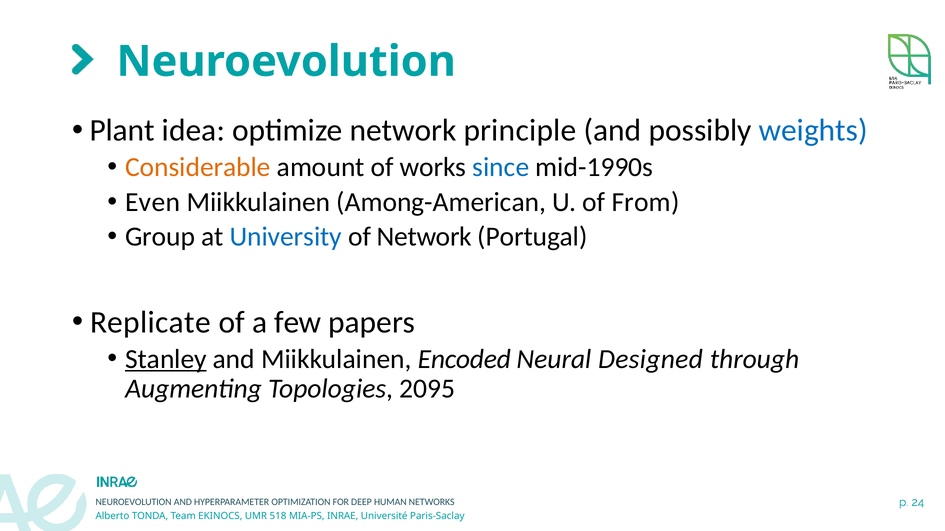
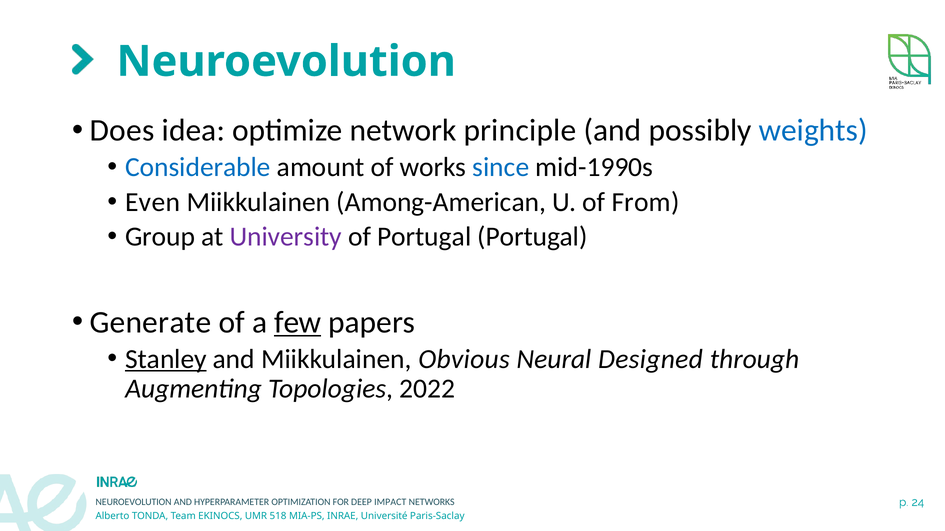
Plant: Plant -> Does (122, 131)
Considerable colour: orange -> blue (198, 168)
University colour: blue -> purple (286, 237)
of Network: Network -> Portugal (424, 237)
Replicate: Replicate -> Generate (151, 323)
few underline: none -> present (298, 323)
Encoded: Encoded -> Obvious (464, 359)
2095: 2095 -> 2022 (427, 389)
HUMAN: HUMAN -> IMPACT (390, 502)
